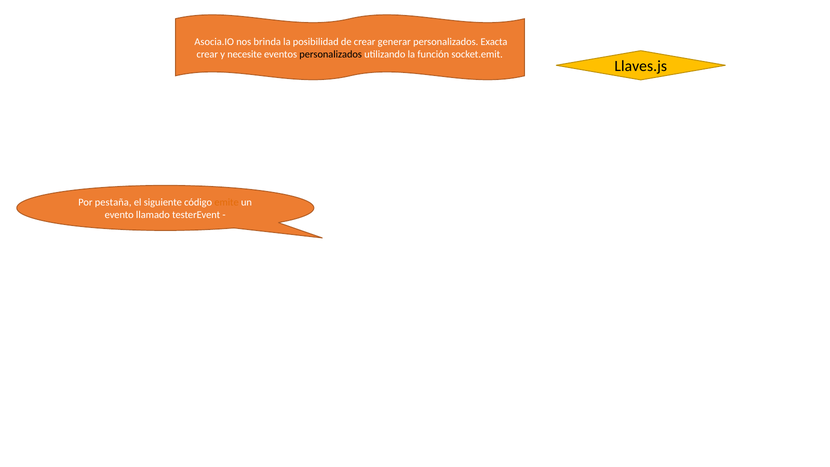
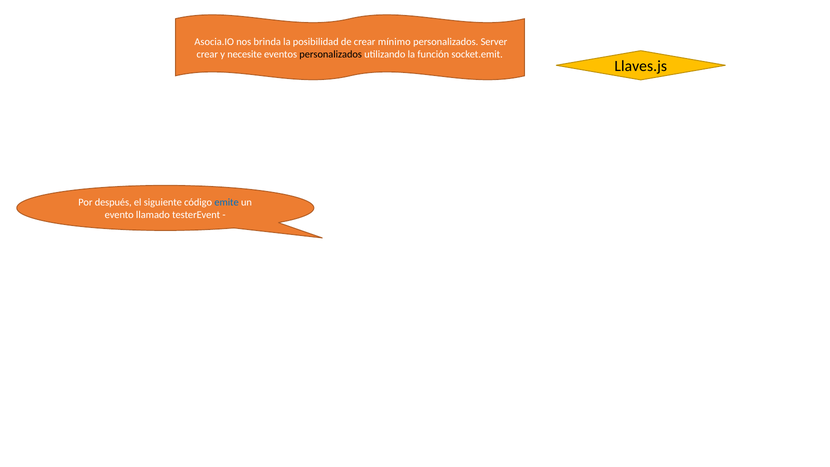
generar: generar -> mínimo (394, 42)
Exacta: Exacta -> Server (494, 42)
pestaña: pestaña -> después (113, 202)
emite colour: orange -> blue (227, 202)
